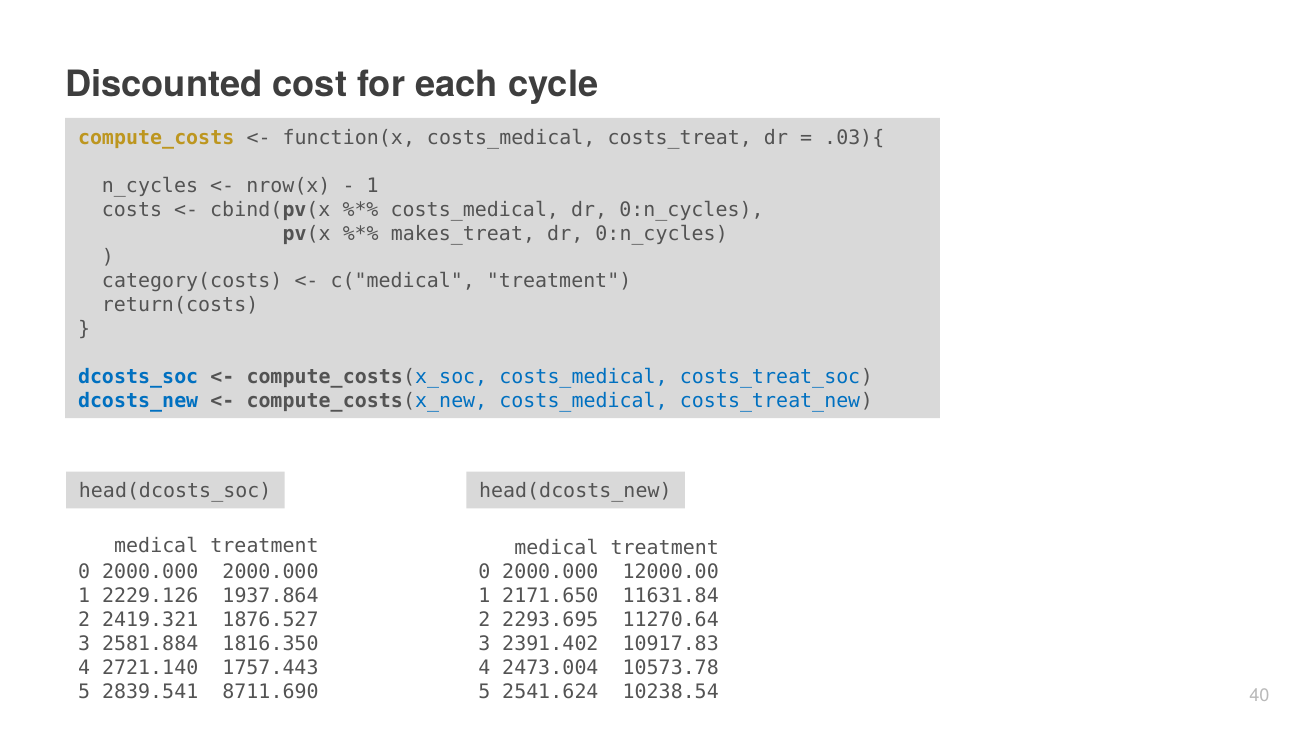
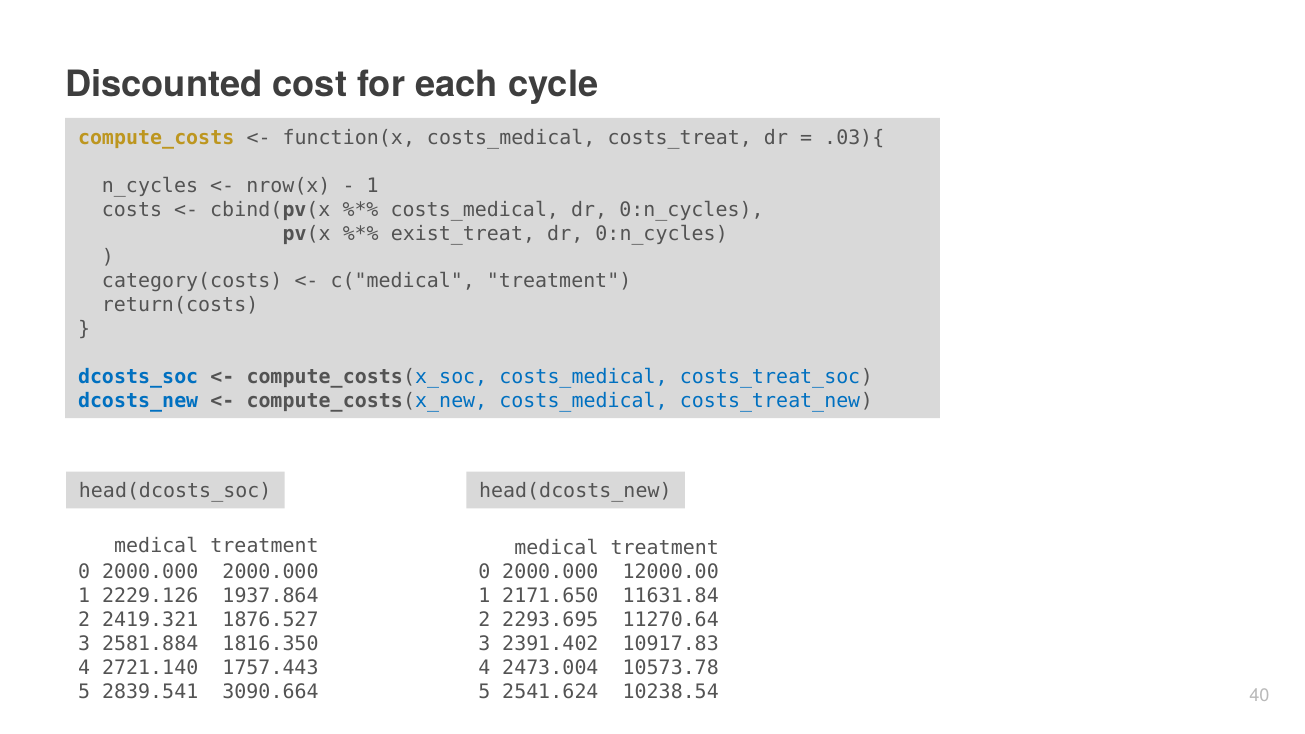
makes_treat: makes_treat -> exist_treat (463, 234)
8711.690: 8711.690 -> 3090.664 (270, 692)
